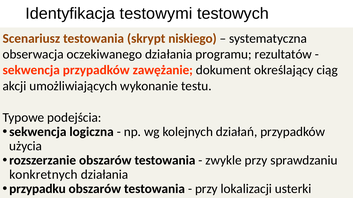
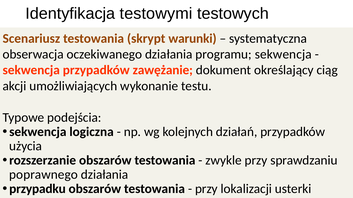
niskiego: niskiego -> warunki (192, 39)
programu rezultatów: rezultatów -> sekwencja (283, 54)
konkretnych: konkretnych -> poprawnego (44, 175)
